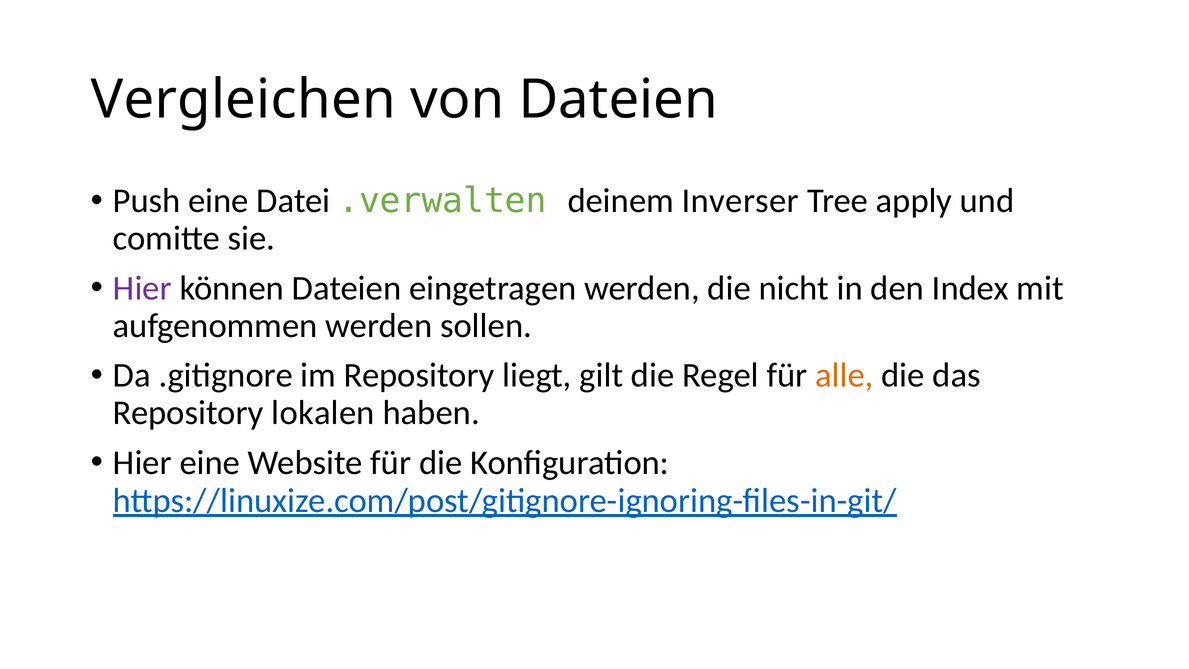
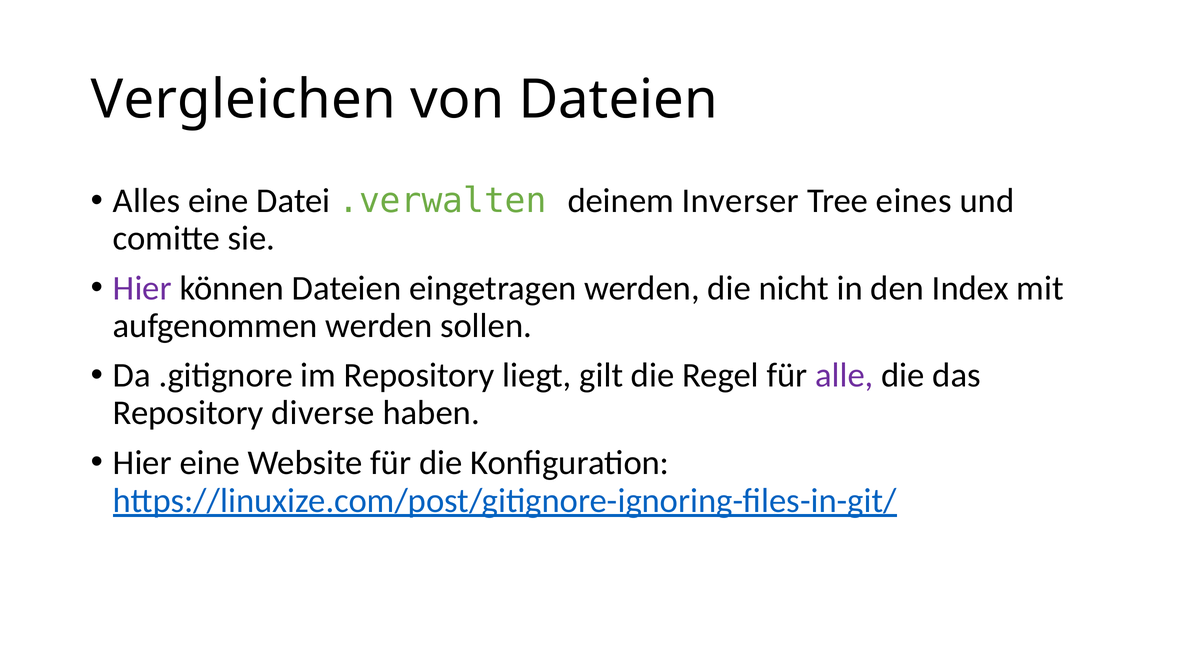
Push: Push -> Alles (147, 201)
apply: apply -> eines (914, 201)
alle colour: orange -> purple (844, 375)
lokalen: lokalen -> diverse (323, 413)
